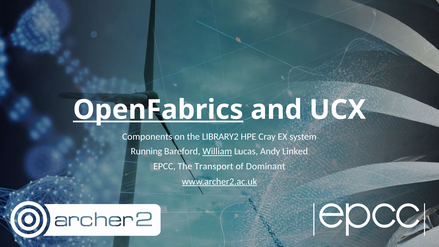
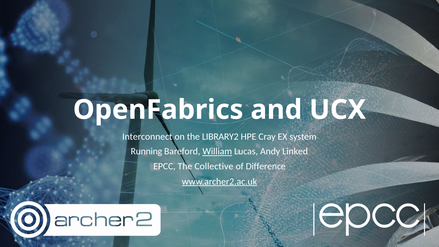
OpenFabrics underline: present -> none (158, 110)
Components: Components -> Interconnect (147, 136)
Transport: Transport -> Collective (214, 166)
Dominant: Dominant -> Difference (266, 166)
